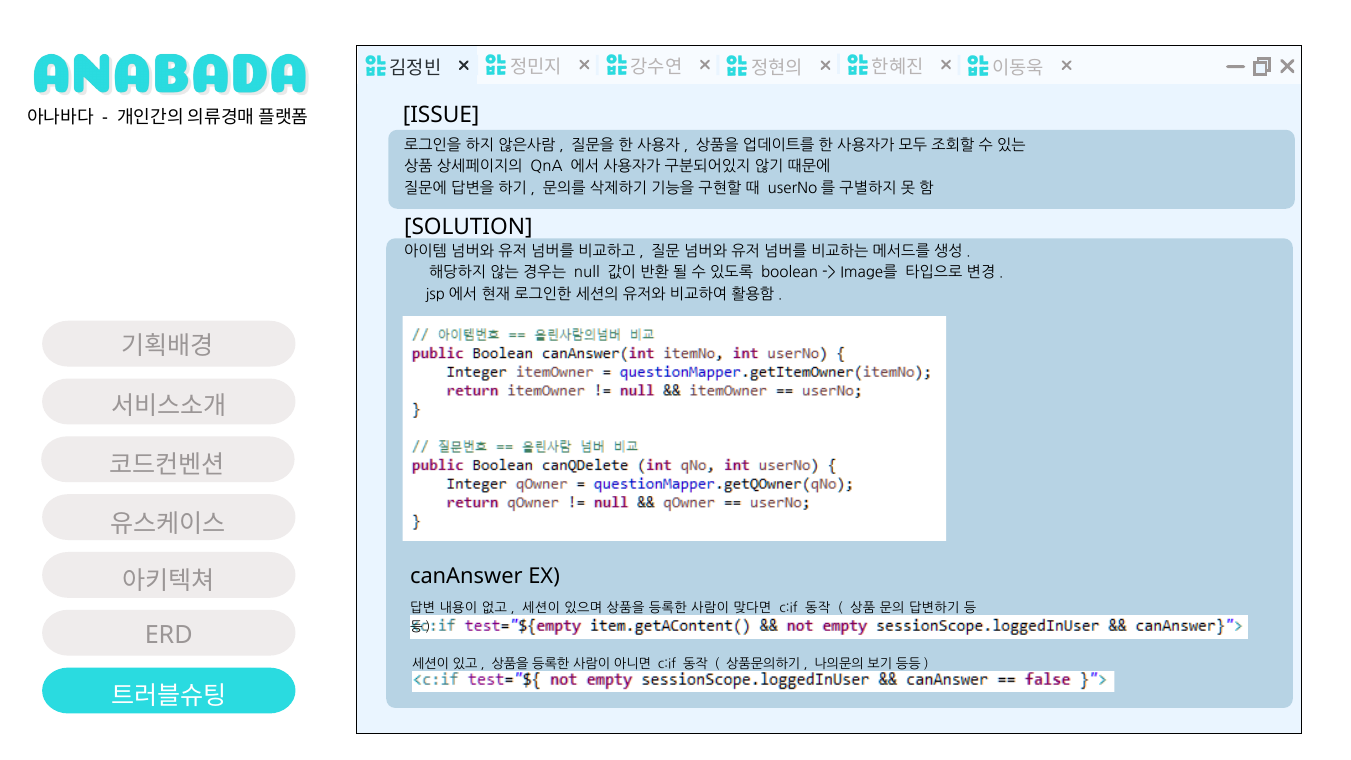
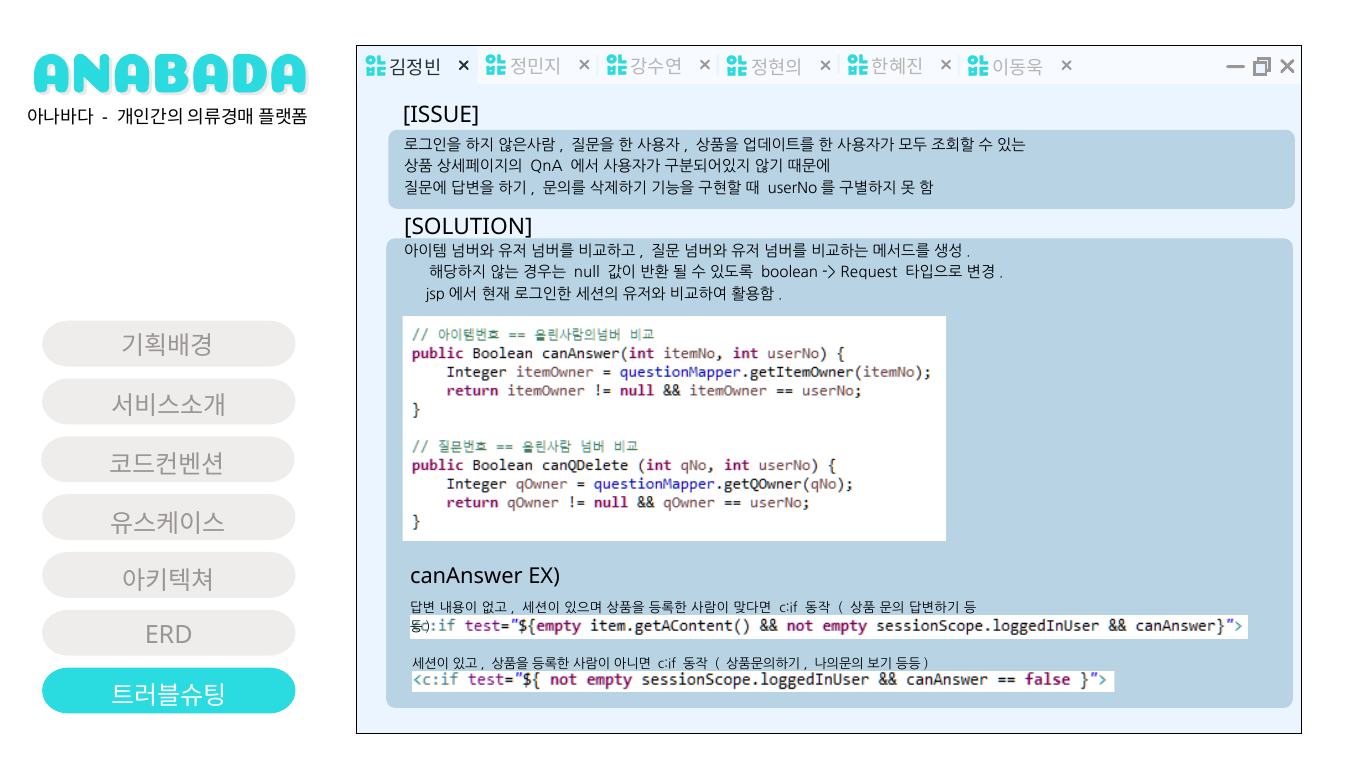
Image를: Image를 -> Request (869, 273)
